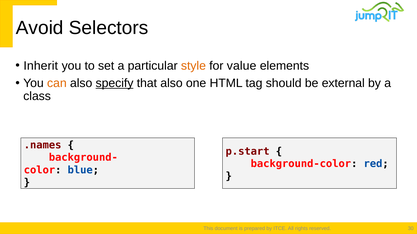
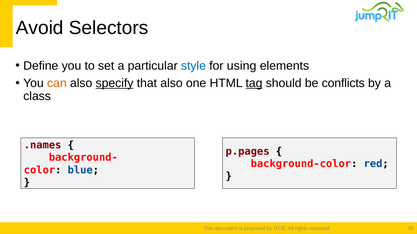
Inherit: Inherit -> Define (41, 66)
style colour: orange -> blue (193, 66)
value: value -> using (242, 66)
tag underline: none -> present (254, 83)
external: external -> conflicts (343, 83)
p.start: p.start -> p.pages (248, 152)
